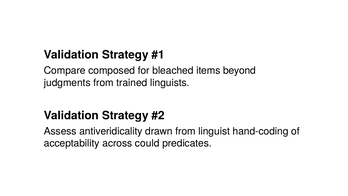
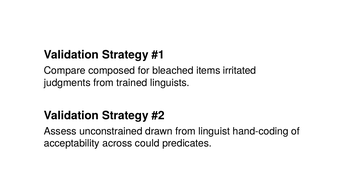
beyond: beyond -> irritated (239, 70)
antiveridicality: antiveridicality -> unconstrained (111, 131)
